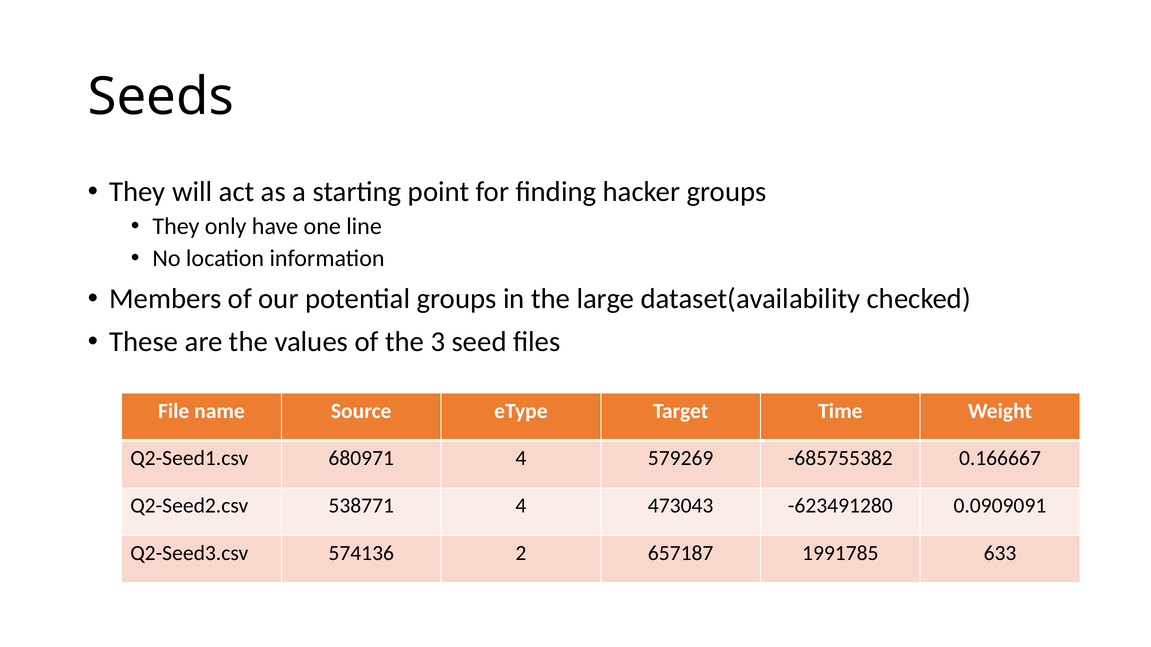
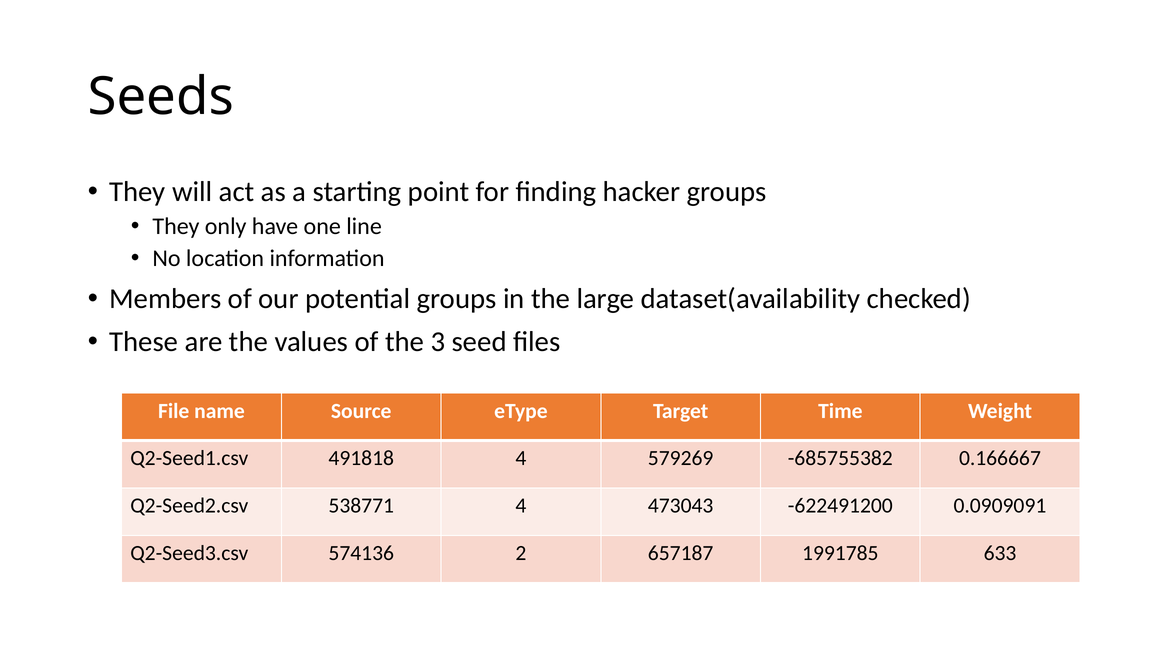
680971: 680971 -> 491818 (361, 459)
-623491280: -623491280 -> -622491200 (840, 506)
